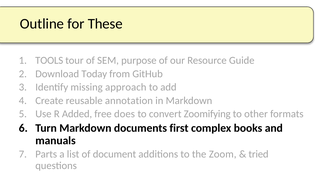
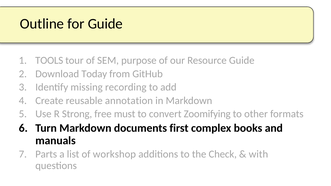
for These: These -> Guide (105, 24)
approach: approach -> recording (126, 87)
Added: Added -> Strong (77, 114)
does: does -> must (125, 114)
document: document -> workshop (114, 154)
Zoom: Zoom -> Check (223, 154)
tried: tried -> with (258, 154)
